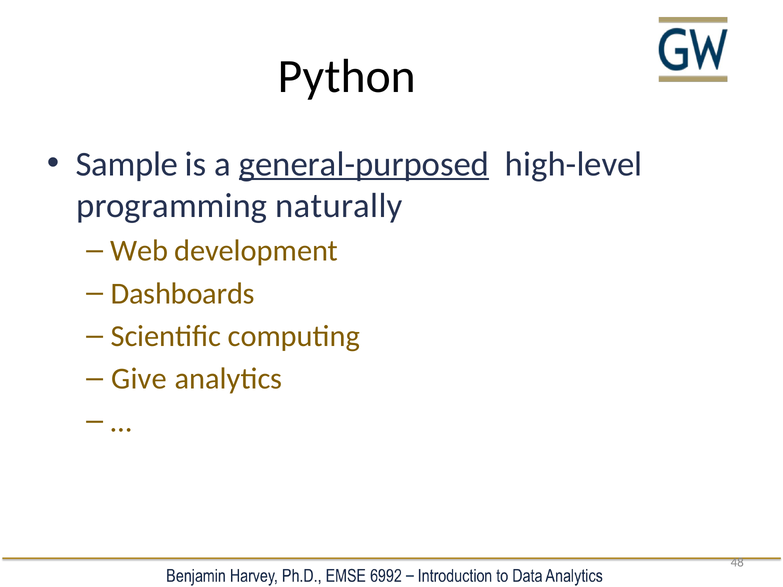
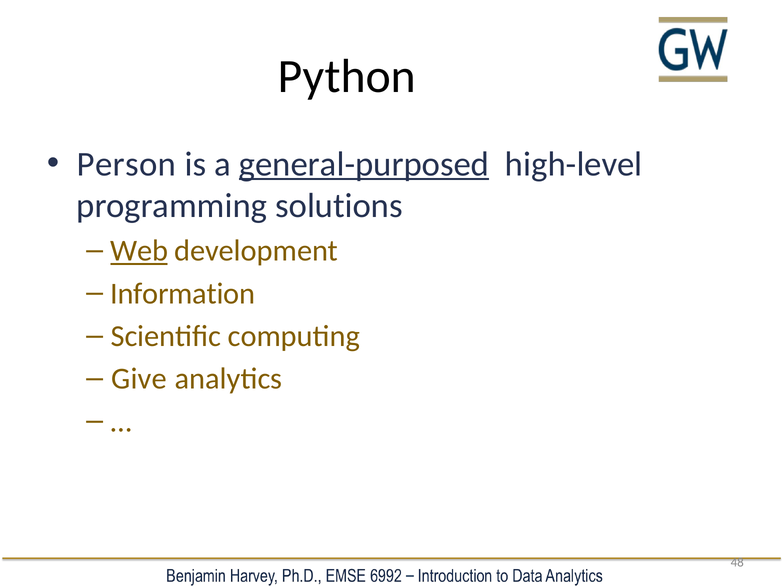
Sample: Sample -> Person (126, 164)
naturally: naturally -> solutions (339, 206)
Web underline: none -> present (139, 251)
Dashboards: Dashboards -> Information (183, 294)
